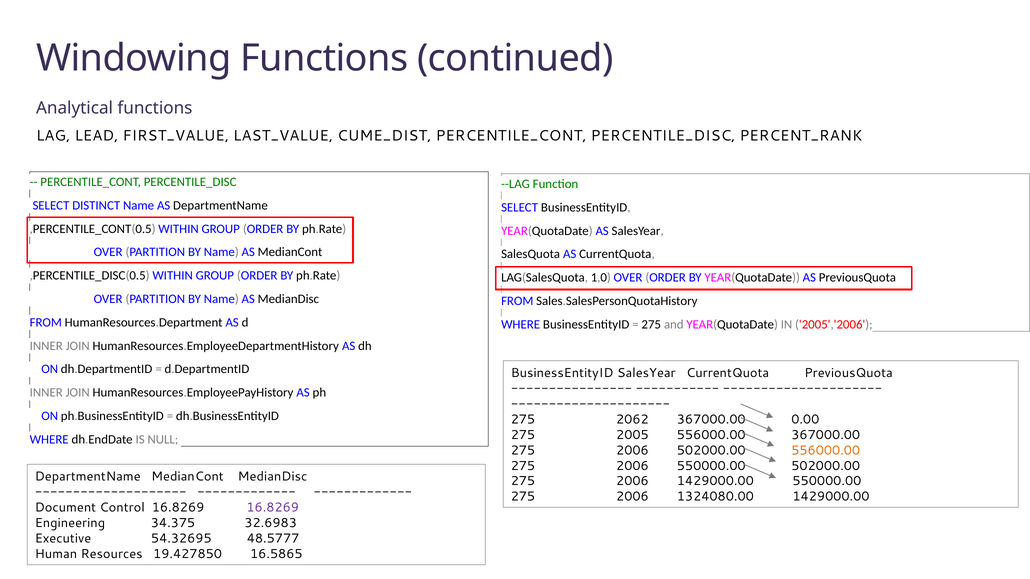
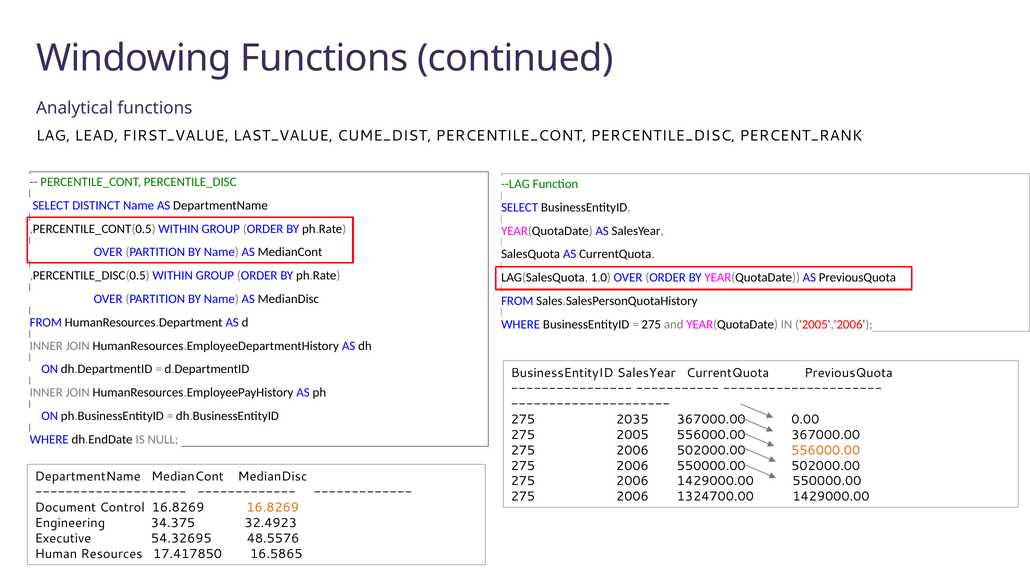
2062: 2062 -> 2035 (632, 420)
1324080.00: 1324080.00 -> 1324700.00 (715, 497)
16.8269 colour: purple -> orange (273, 508)
32.6983: 32.6983 -> 32.4923 (271, 523)
48.5777: 48.5777 -> 48.5576 (273, 539)
19.427850: 19.427850 -> 17.417850 (188, 554)
